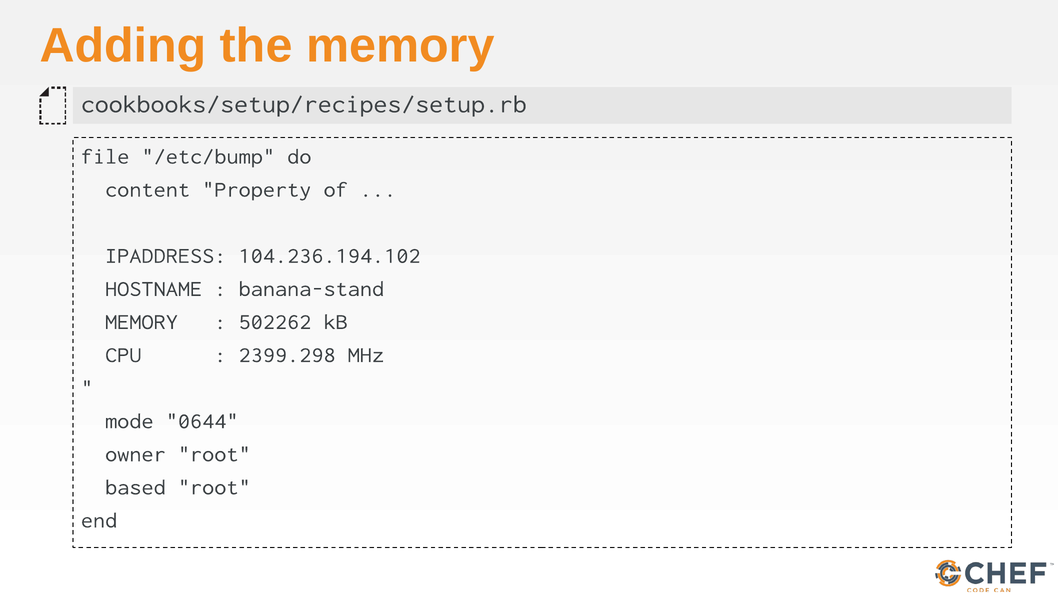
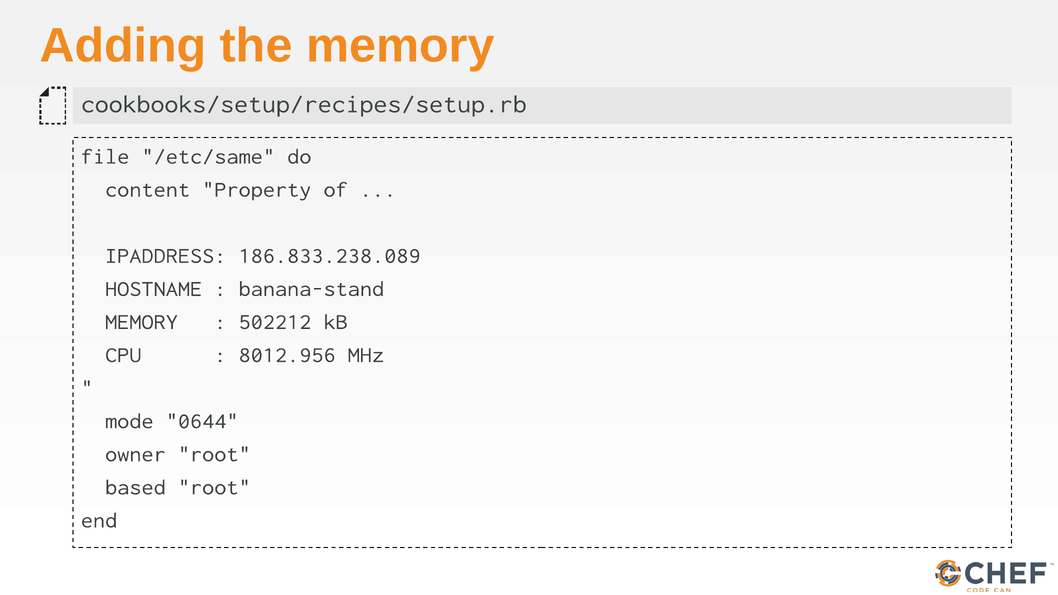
/etc/bump: /etc/bump -> /etc/same (208, 156)
104.236.194.102: 104.236.194.102 -> 186.833.238.089 (330, 256)
502262: 502262 -> 502212 (275, 322)
2399.298: 2399.298 -> 8012.956 (287, 355)
